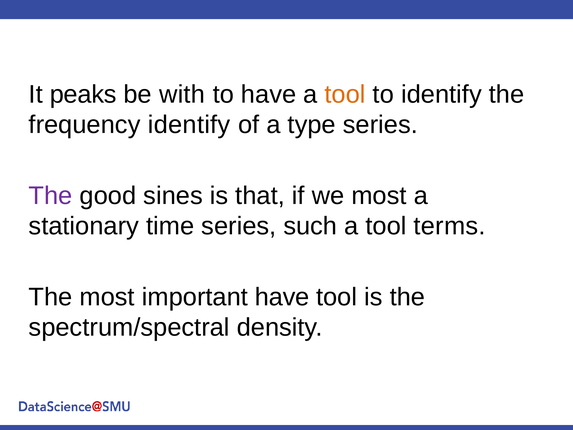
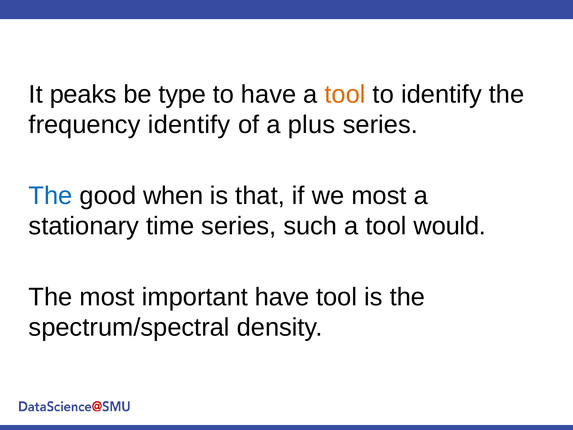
with: with -> type (182, 94)
type: type -> plus (312, 125)
The colour: purple -> blue (51, 196)
sines: sines -> when (173, 196)
terms: terms -> would (450, 226)
